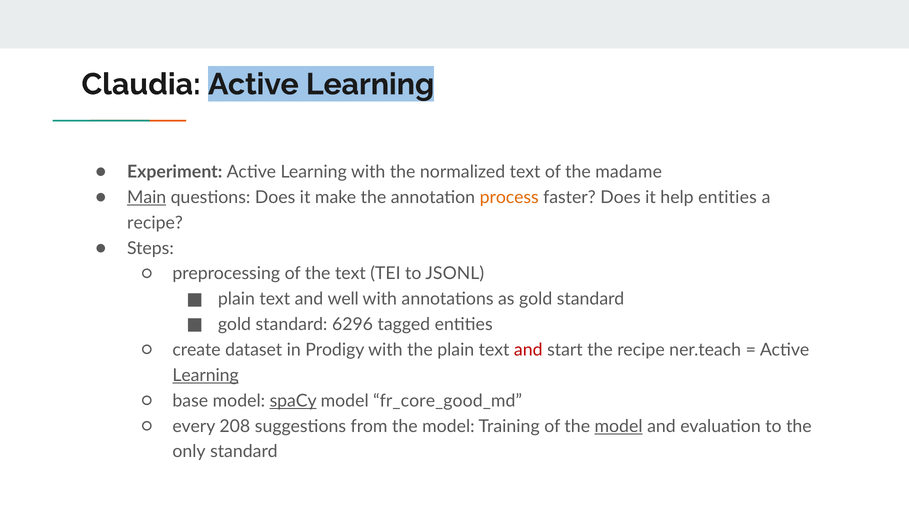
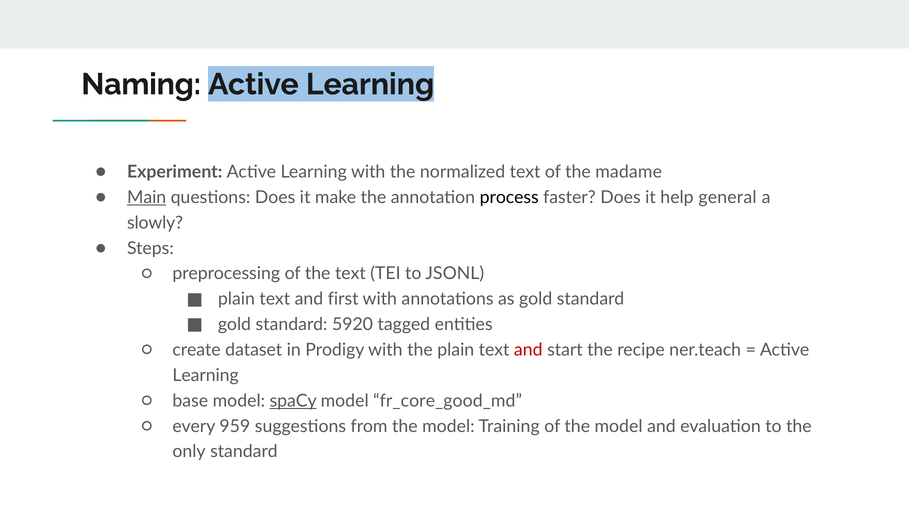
Claudia: Claudia -> Naming (141, 84)
process colour: orange -> black (509, 197)
help entities: entities -> general (728, 197)
recipe: recipe -> slowly (155, 223)
well: well -> first (343, 299)
6296: 6296 -> 5920 (353, 325)
Learning underline: present -> none (206, 376)
208: 208 -> 959 (235, 426)
model underline: present -> none (619, 426)
